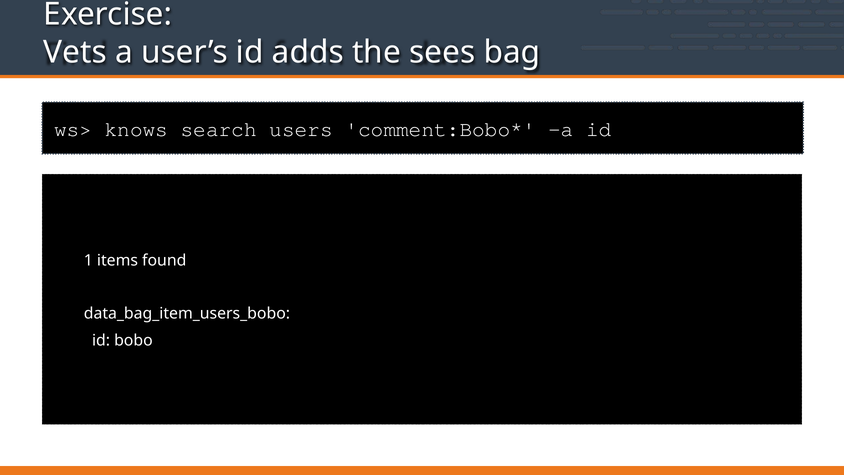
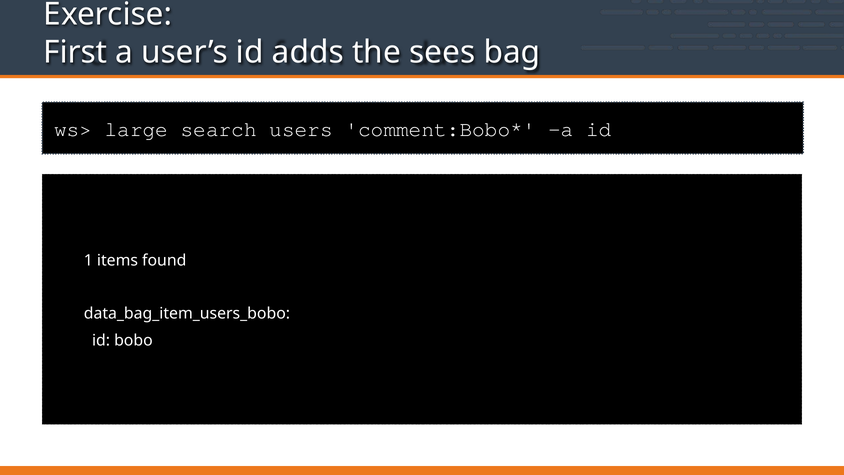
Vets: Vets -> First (75, 52)
knows: knows -> large (136, 129)
